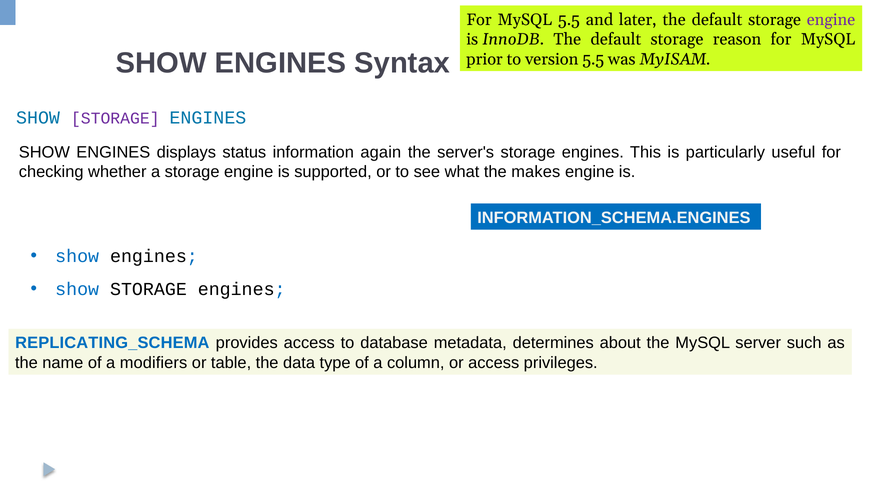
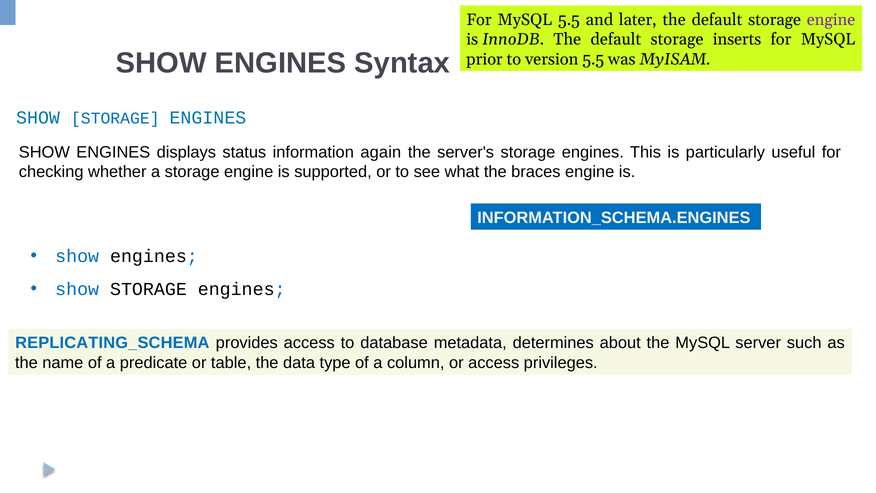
reason: reason -> inserts (737, 39)
STORAGE colour: purple -> blue (115, 119)
makes: makes -> braces (536, 172)
modifiers: modifiers -> predicate (154, 363)
